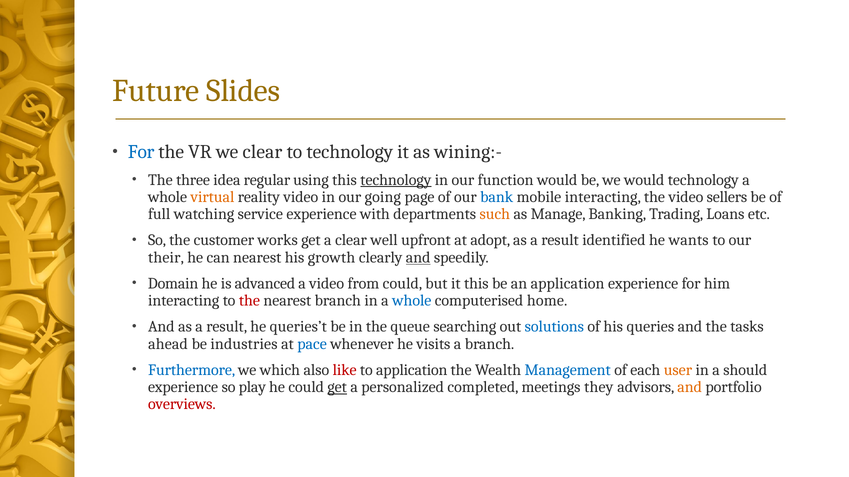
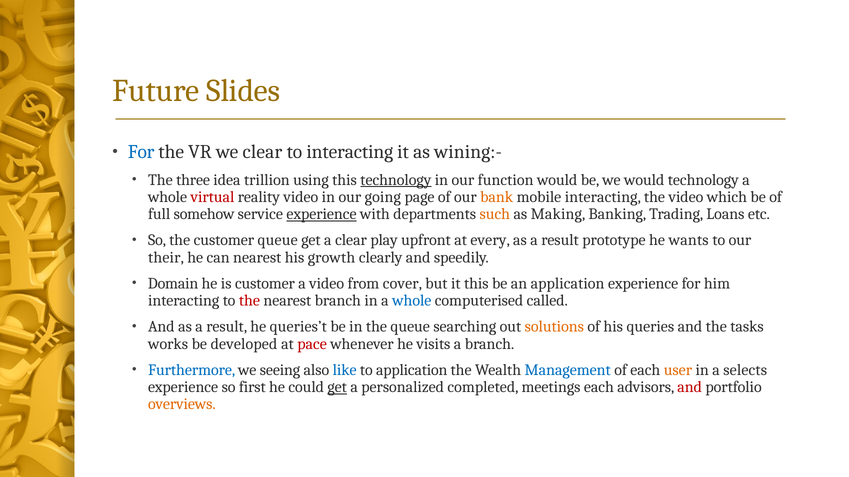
to technology: technology -> interacting (350, 152)
regular: regular -> trillion (267, 180)
virtual colour: orange -> red (212, 197)
bank colour: blue -> orange (497, 197)
sellers: sellers -> which (727, 197)
watching: watching -> somehow (204, 215)
experience underline: none -> present (321, 215)
Manage: Manage -> Making (558, 215)
customer works: works -> queue (278, 241)
well: well -> play (384, 241)
adopt: adopt -> every (490, 241)
identified: identified -> prototype (614, 241)
and underline: present -> none (418, 258)
is advanced: advanced -> customer (265, 284)
from could: could -> cover (402, 284)
home: home -> called (547, 301)
solutions colour: blue -> orange (554, 327)
ahead: ahead -> works (168, 344)
industries: industries -> developed (244, 344)
pace colour: blue -> red (312, 344)
which: which -> seeing (280, 370)
like colour: red -> blue (345, 370)
should: should -> selects (745, 370)
play: play -> first (252, 388)
meetings they: they -> each (599, 388)
and colour: orange -> red (690, 388)
overviews colour: red -> orange (182, 405)
